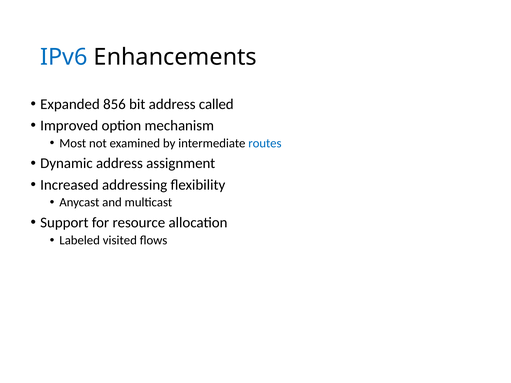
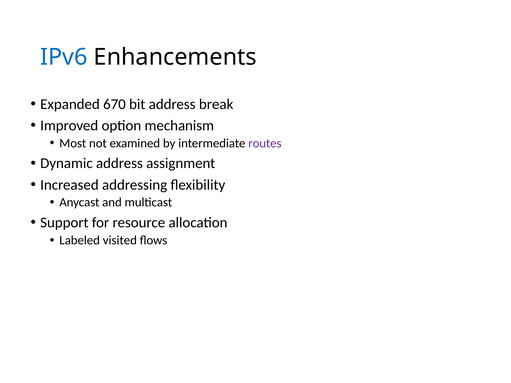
856: 856 -> 670 (114, 104)
called: called -> break (216, 104)
routes colour: blue -> purple (265, 143)
